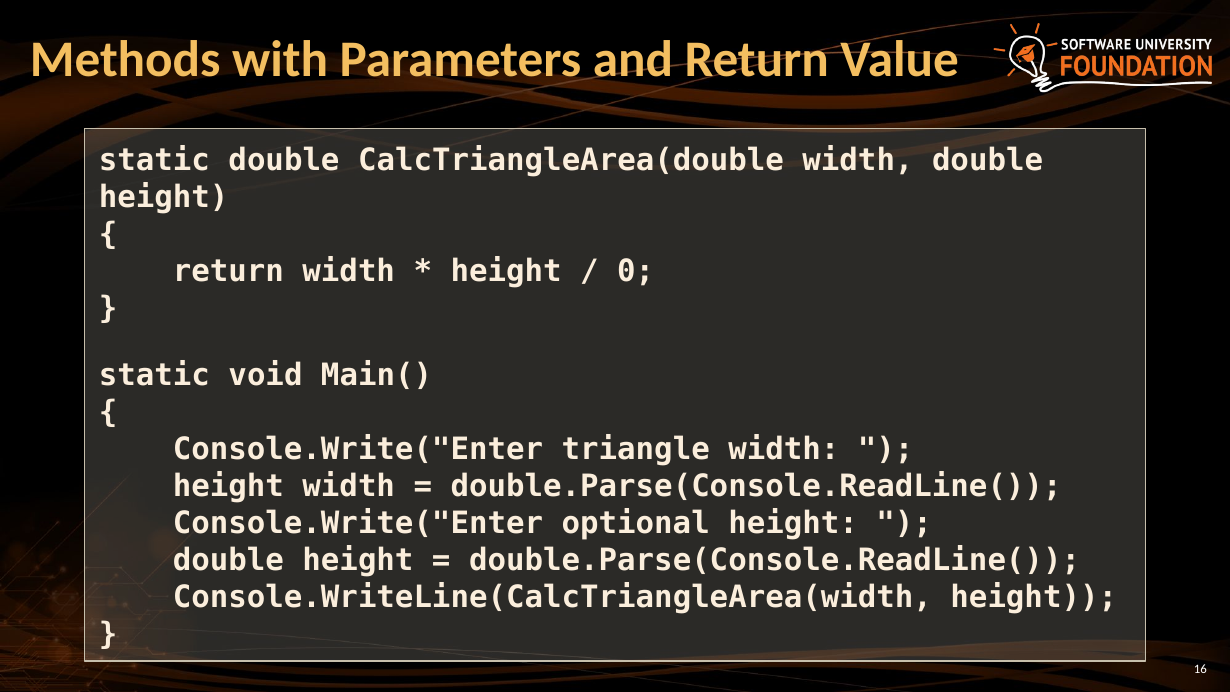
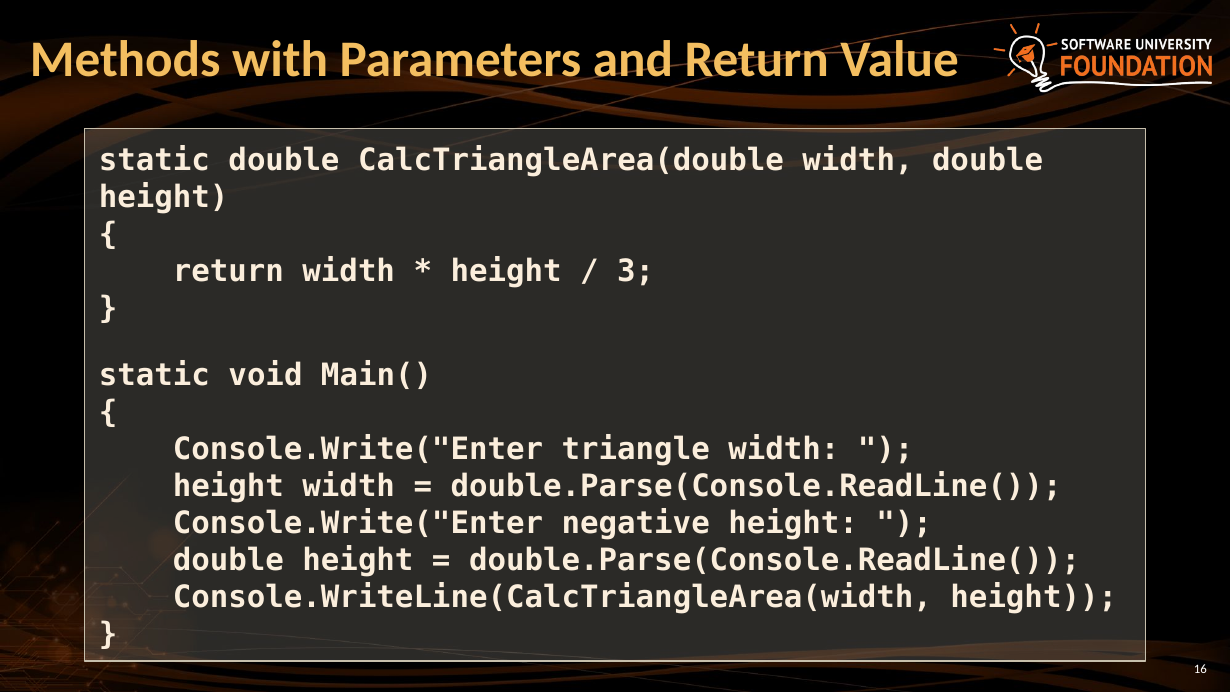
0: 0 -> 3 (636, 271)
optional: optional -> negative (636, 523)
